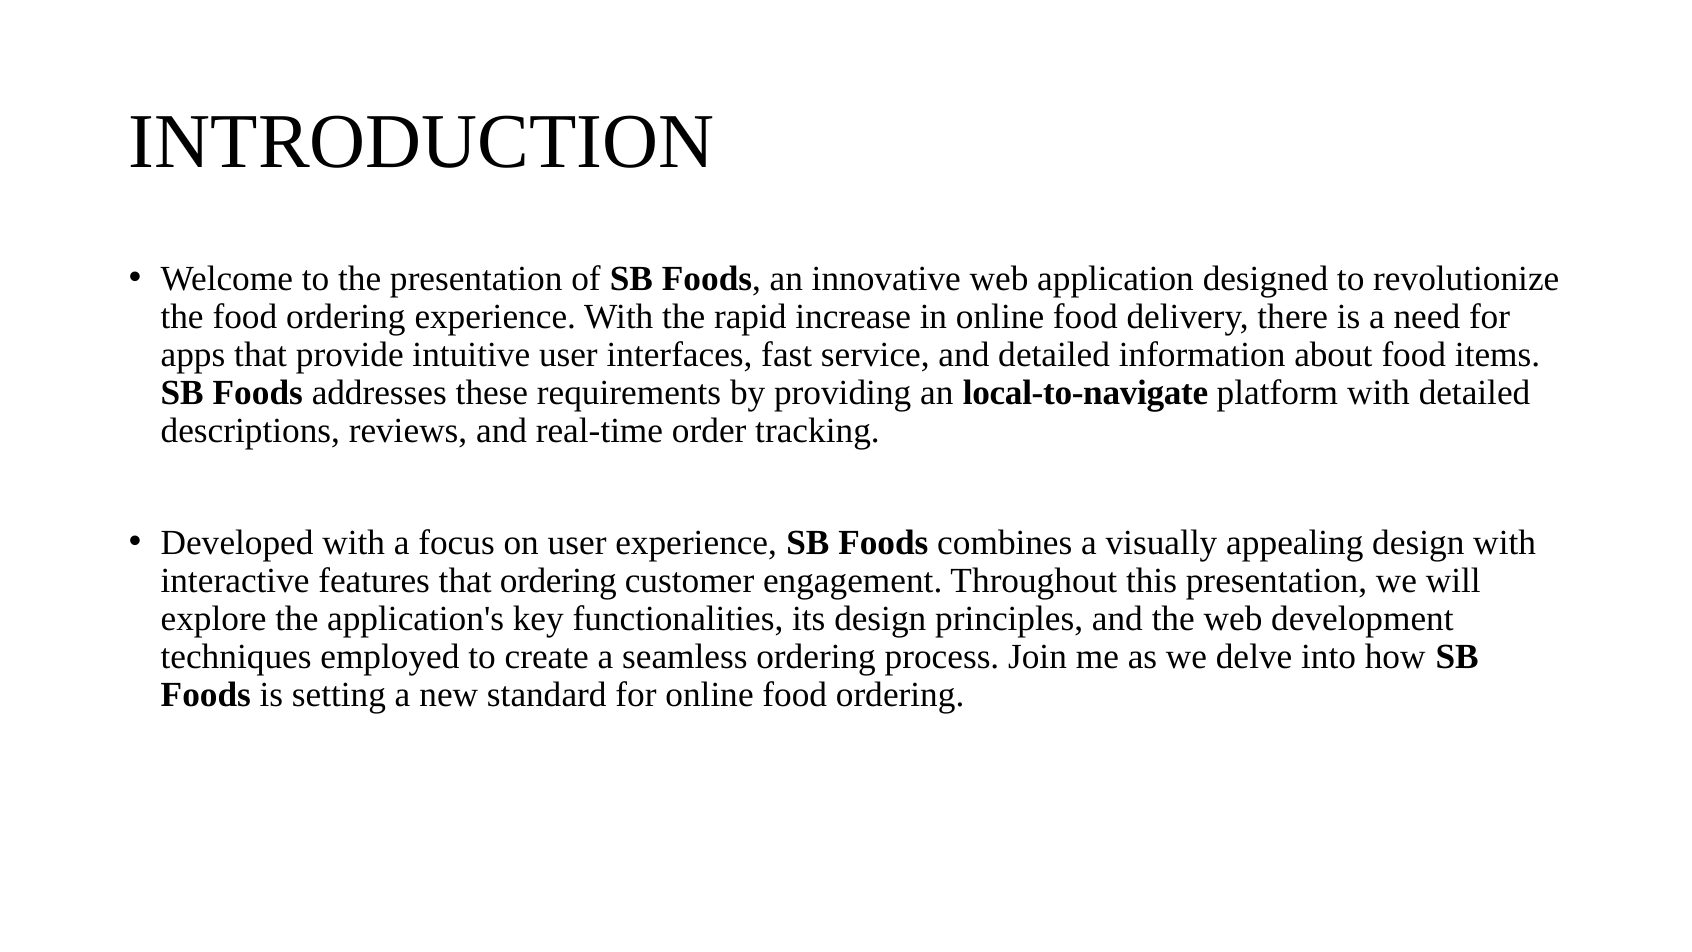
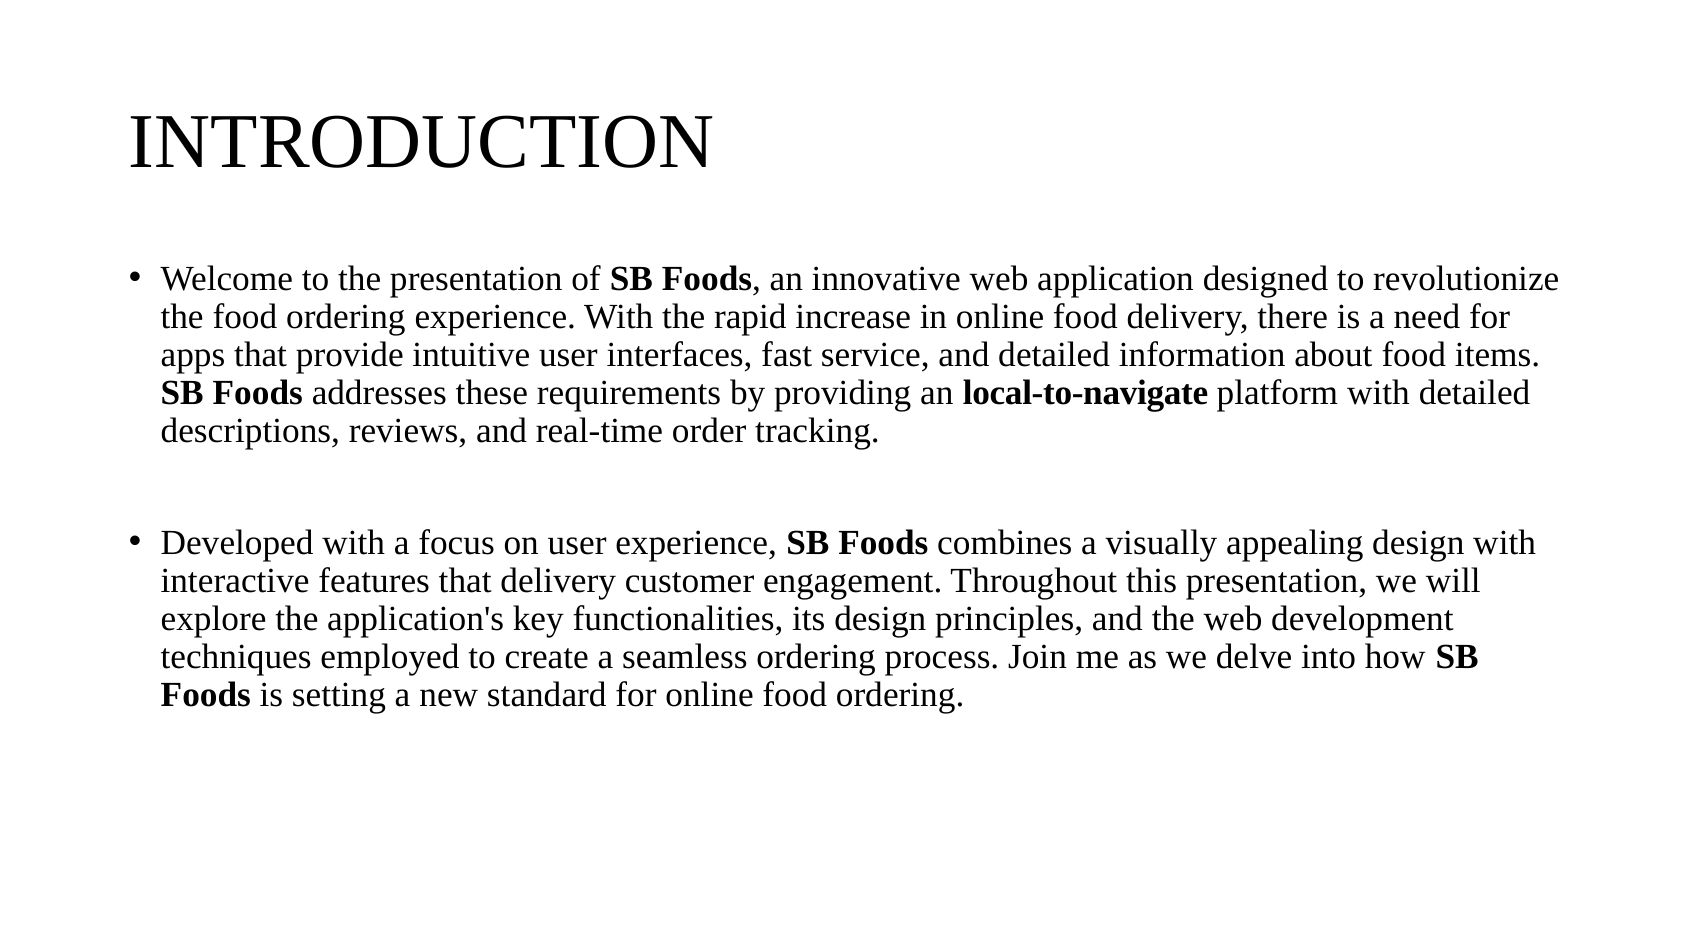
that ordering: ordering -> delivery (558, 580)
